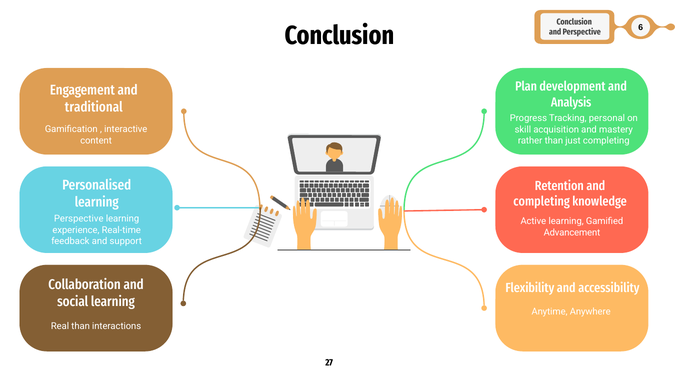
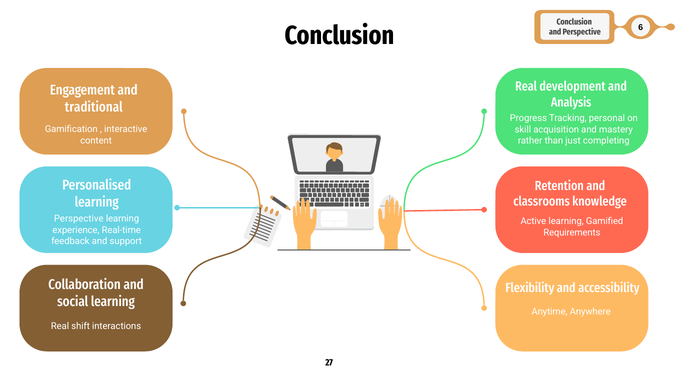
Plan: Plan -> Real (526, 86)
completing: completing -> classrooms (542, 201)
Advancement: Advancement -> Requirements (572, 232)
Real than: than -> shift (81, 326)
